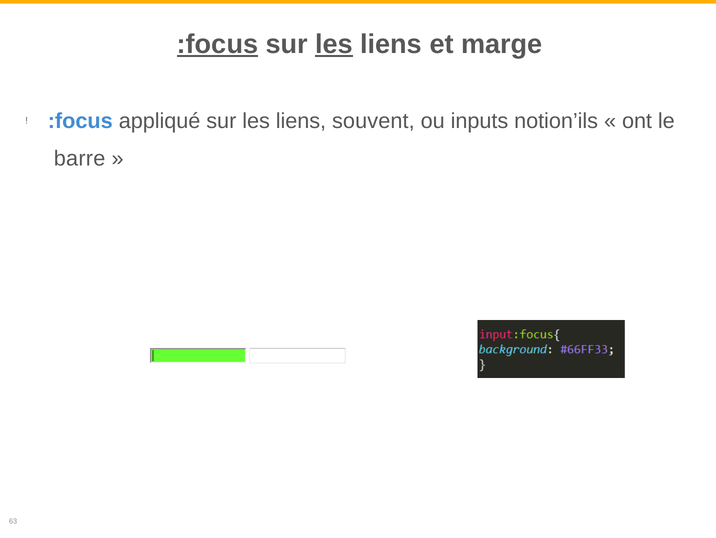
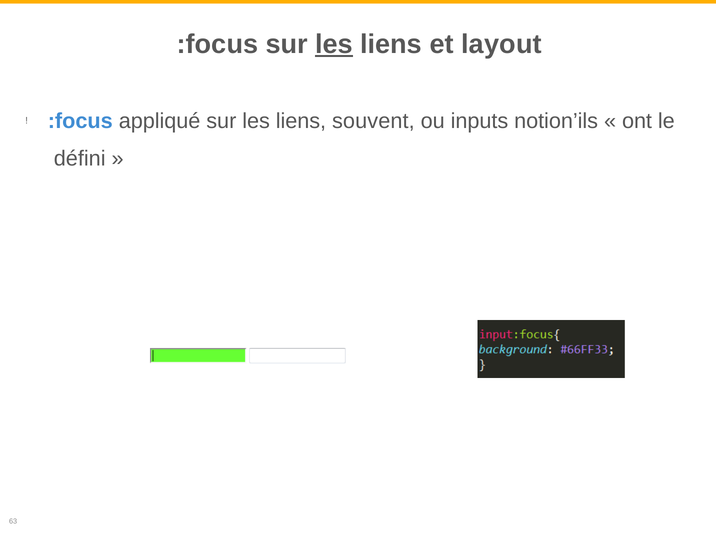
:focus underline: present -> none (218, 44)
marge: marge -> layout (501, 44)
barre: barre -> défini (80, 159)
